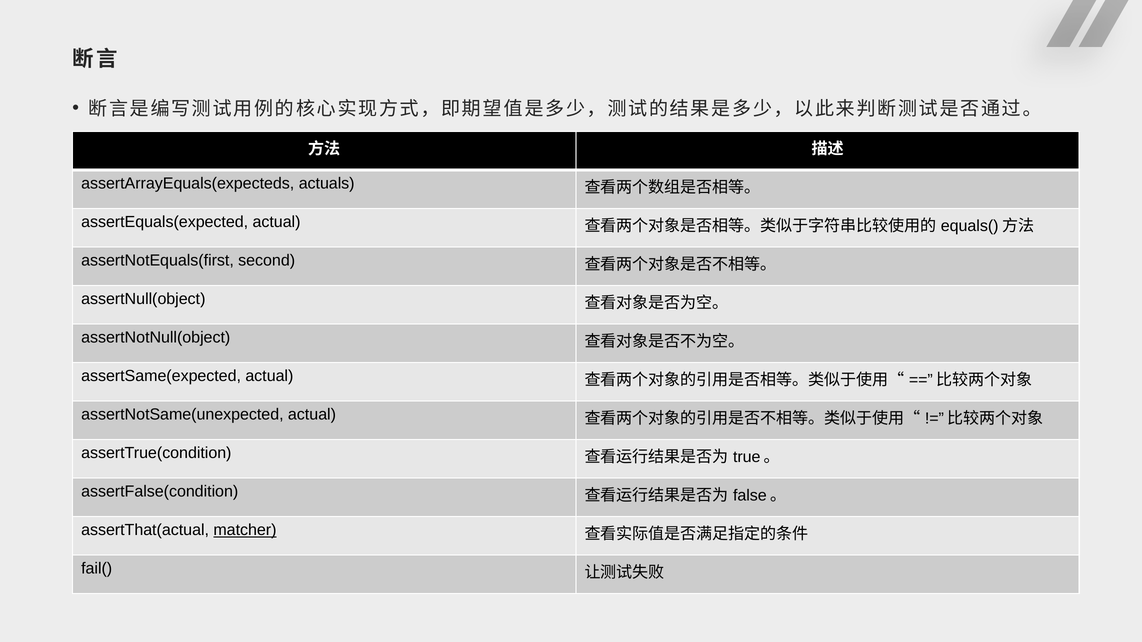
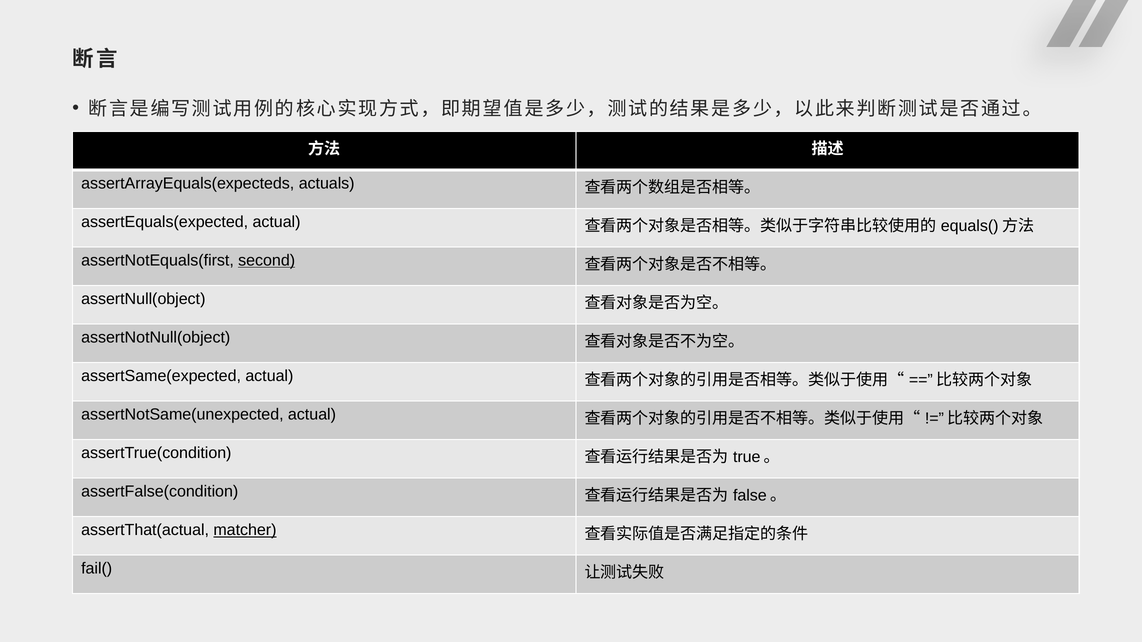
second underline: none -> present (267, 260)
